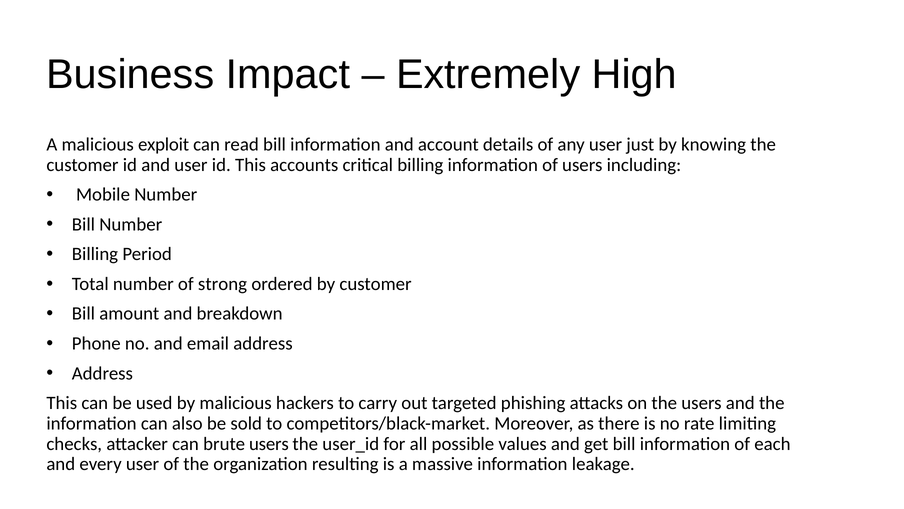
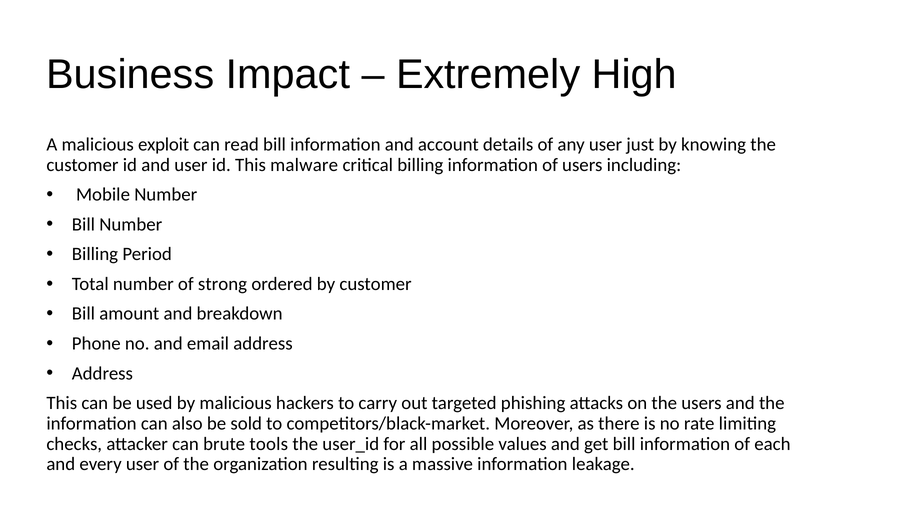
accounts: accounts -> malware (304, 165)
brute users: users -> tools (269, 443)
